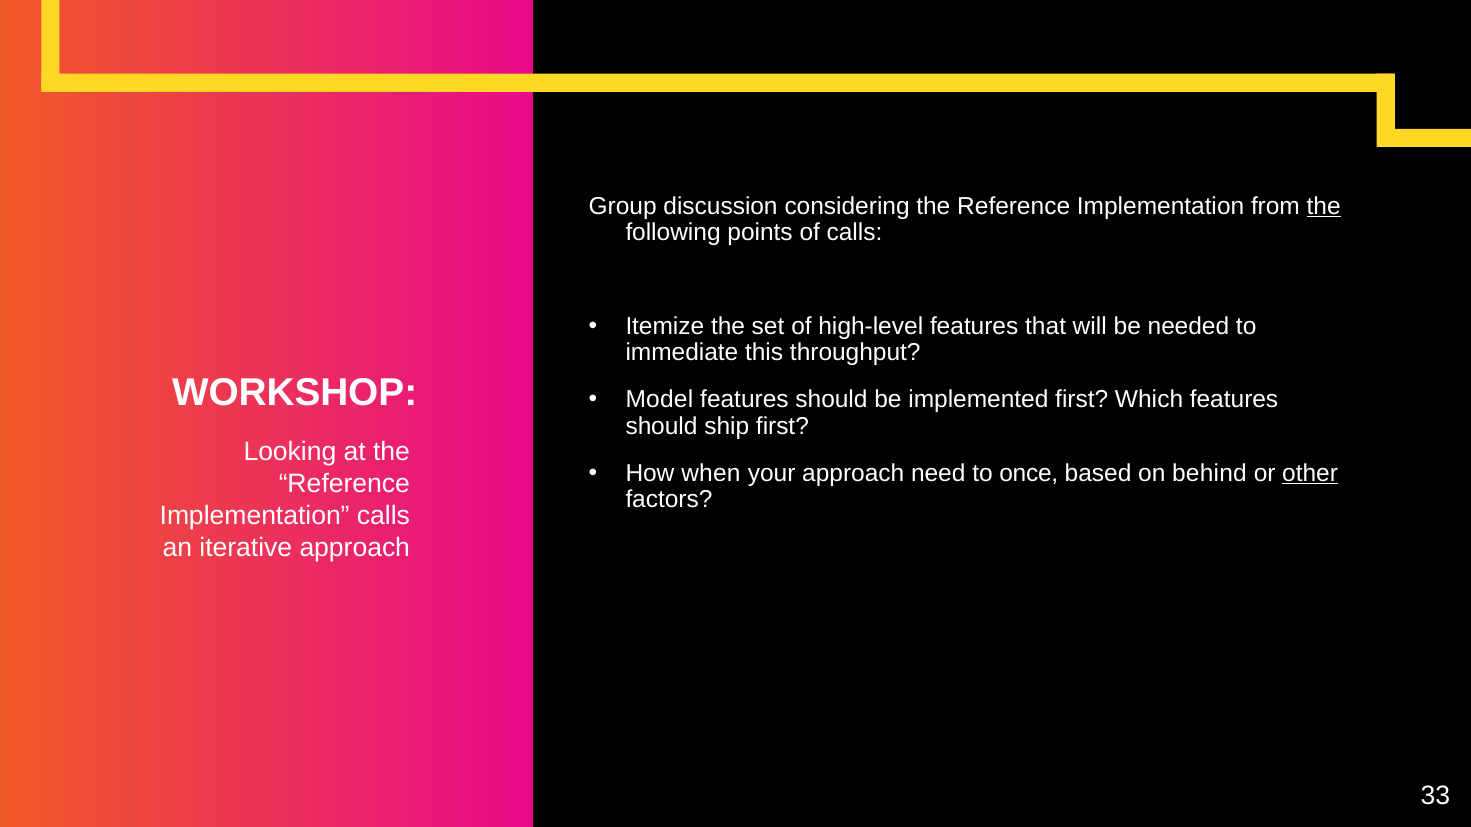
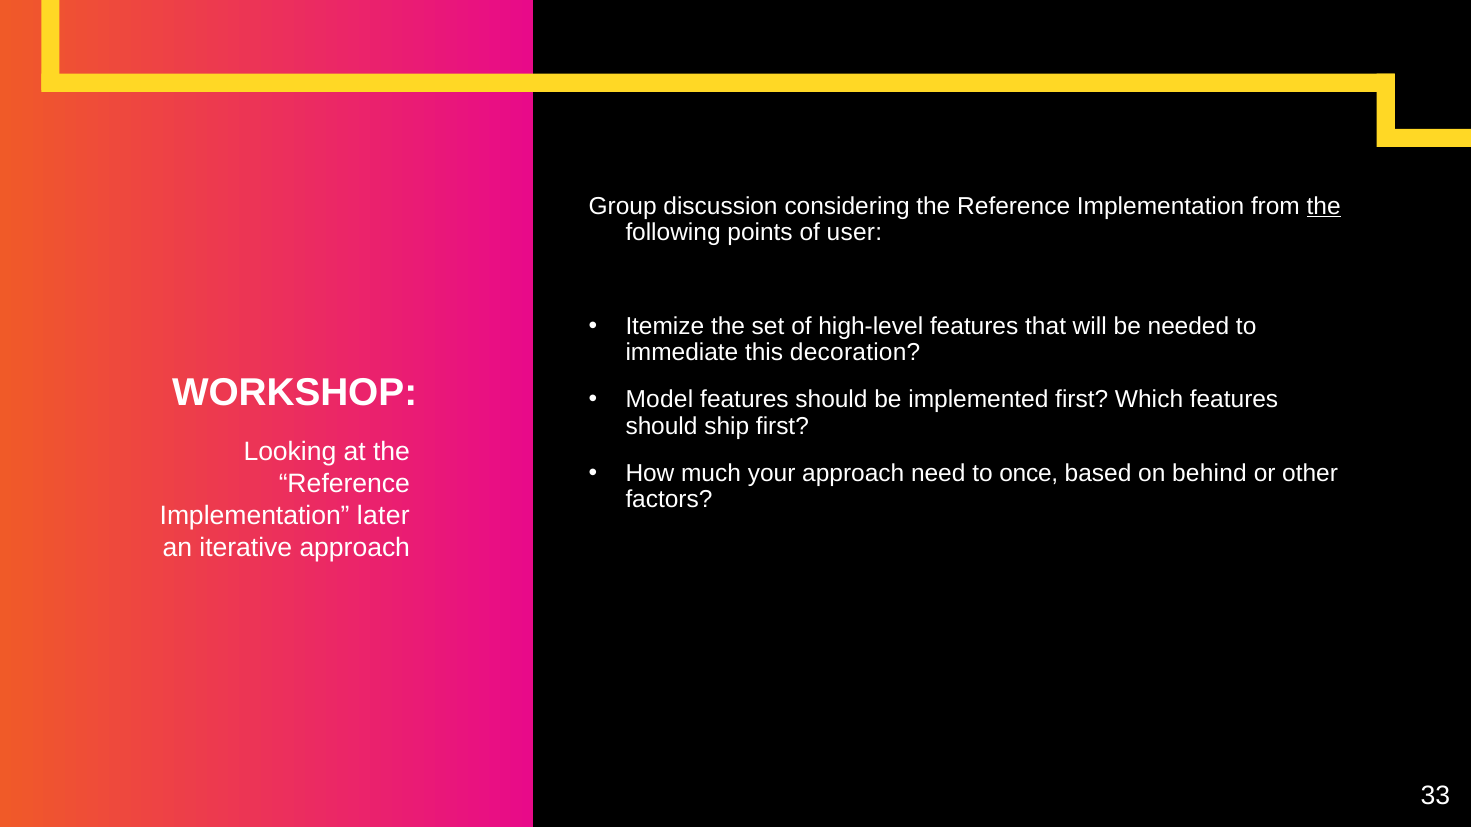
of calls: calls -> user (854, 233)
throughput: throughput -> decoration (855, 353)
when: when -> much (711, 473)
other underline: present -> none (1310, 473)
Implementation calls: calls -> later (383, 516)
